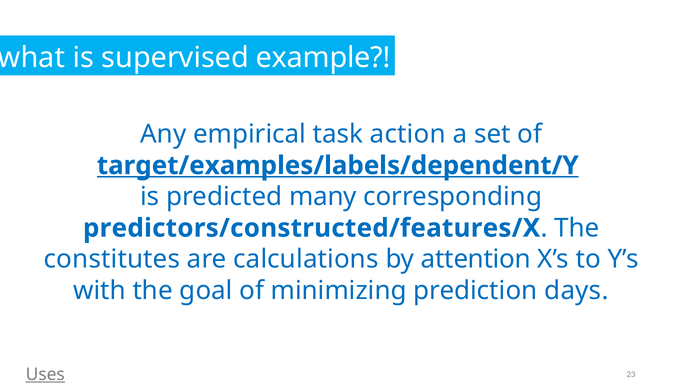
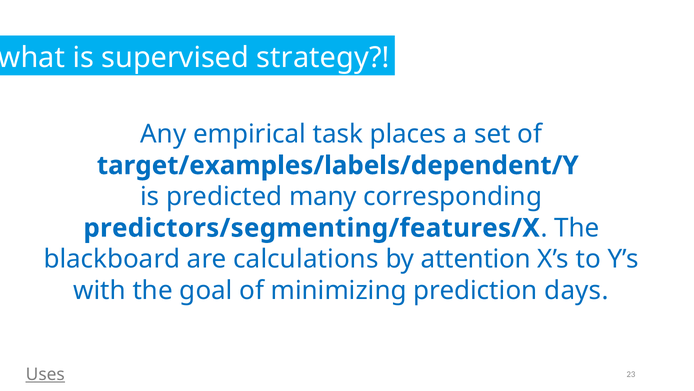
example: example -> strategy (323, 57)
action: action -> places (408, 134)
target/examples/labels/dependent/Y underline: present -> none (338, 165)
predictors/constructed/features/X: predictors/constructed/features/X -> predictors/segmenting/features/X (312, 228)
constitutes: constitutes -> blackboard (112, 259)
